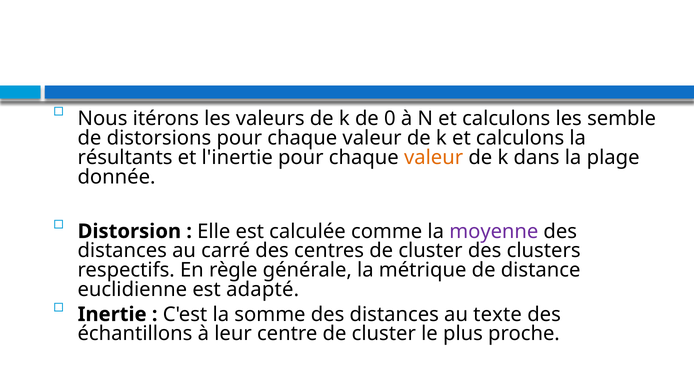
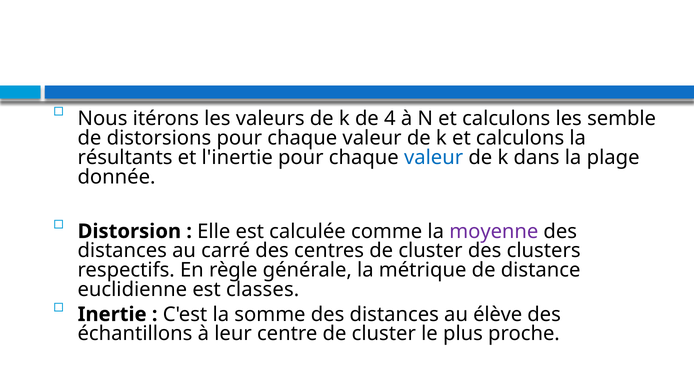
0: 0 -> 4 (390, 119)
valeur colour: orange -> blue (434, 158)
adapté: adapté -> classes (263, 290)
texte: texte -> élève (498, 315)
